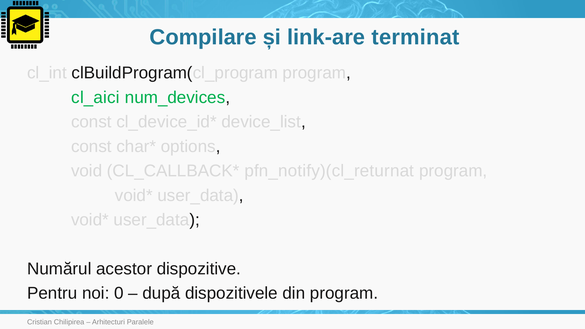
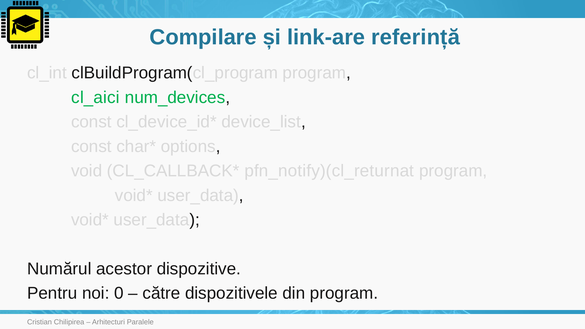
terminat: terminat -> referință (416, 37)
după: după -> către (161, 293)
